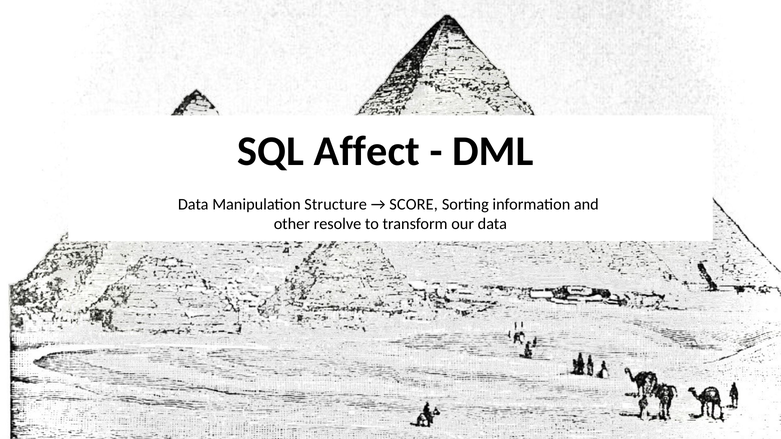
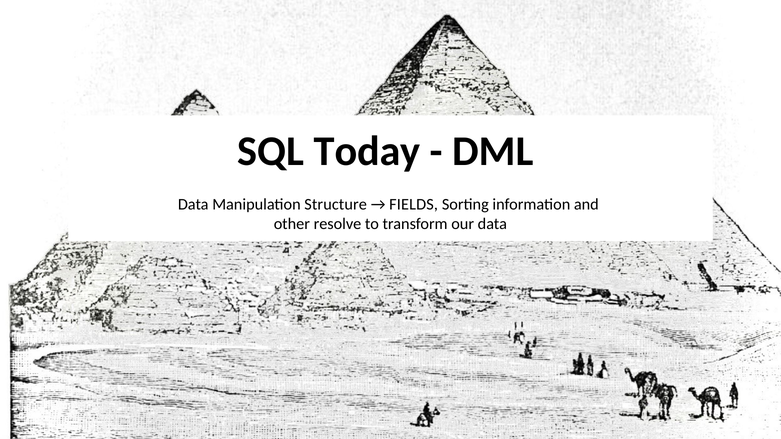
Affect: Affect -> Today (367, 152)
SCORE: SCORE -> FIELDS (414, 204)
